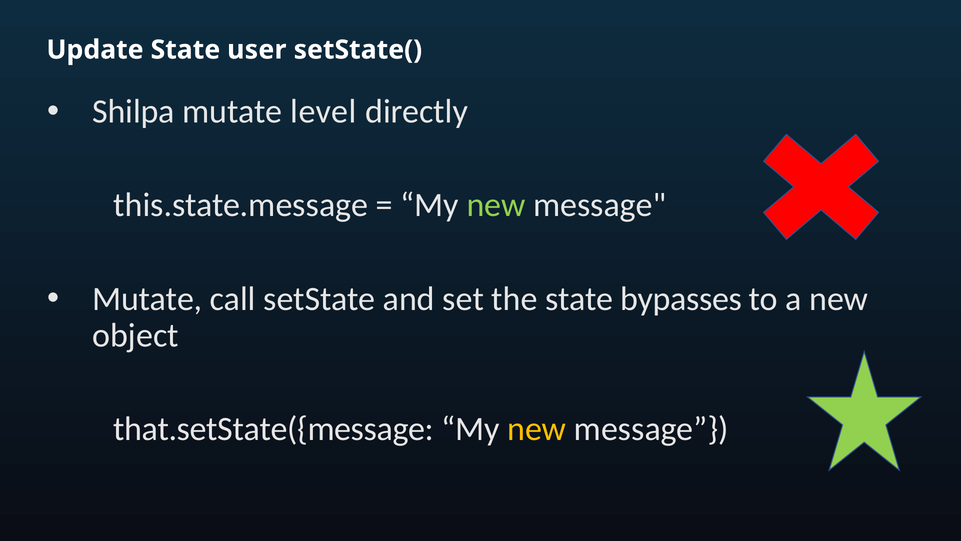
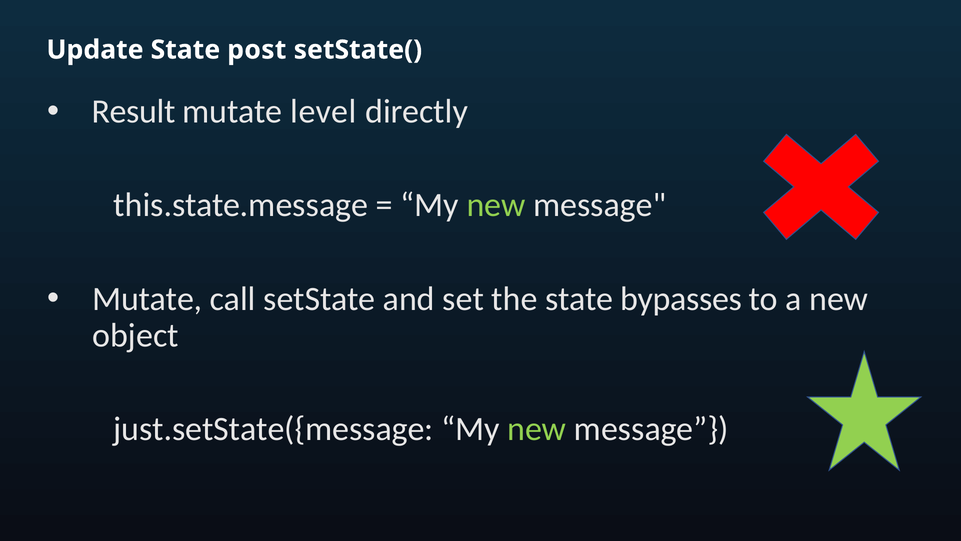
user: user -> post (257, 50)
Shilpa: Shilpa -> Result (134, 111)
that.setState({message: that.setState({message -> just.setState({message (273, 429)
new colour: yellow -> light green (537, 429)
